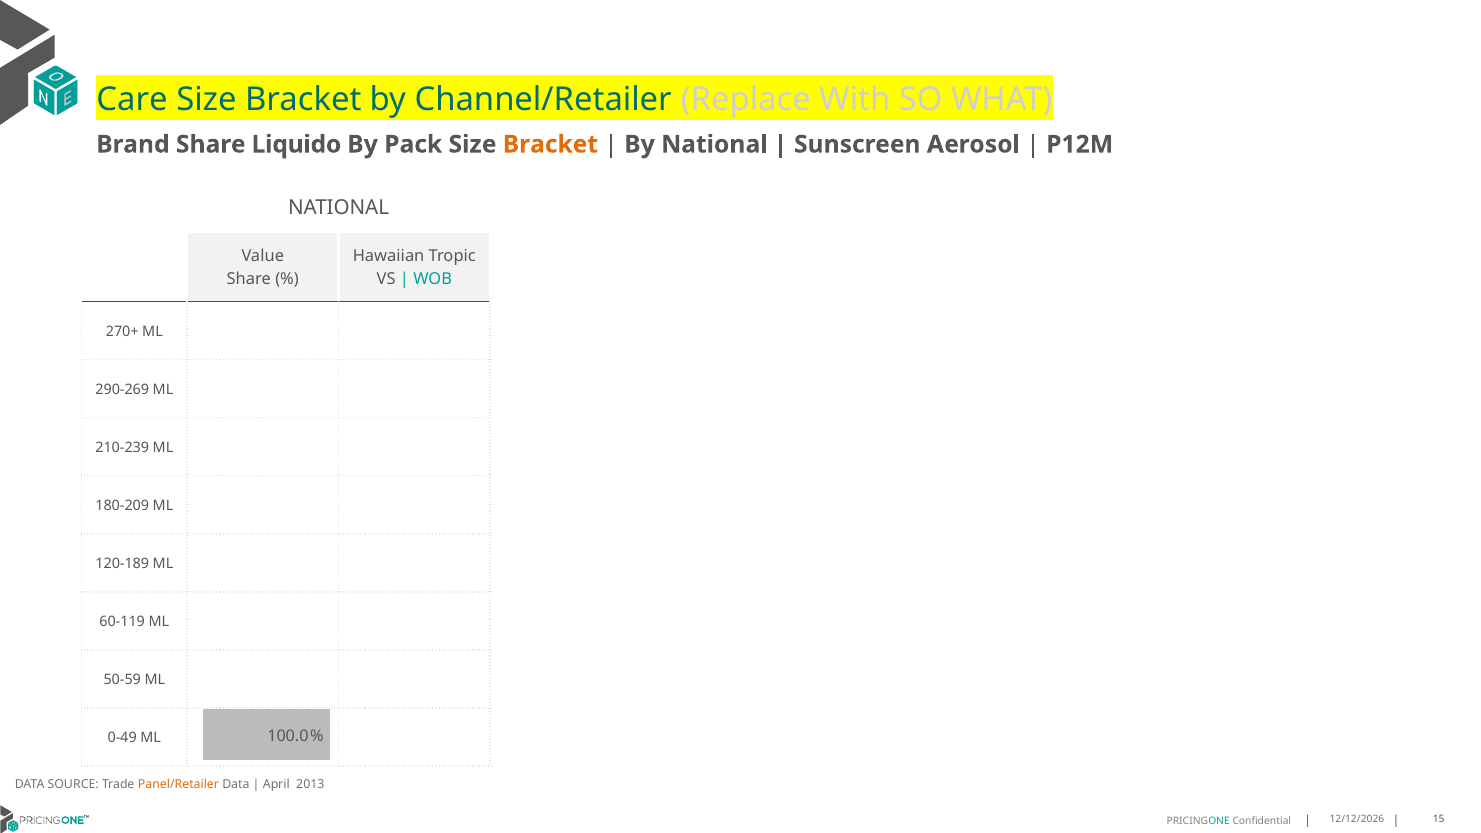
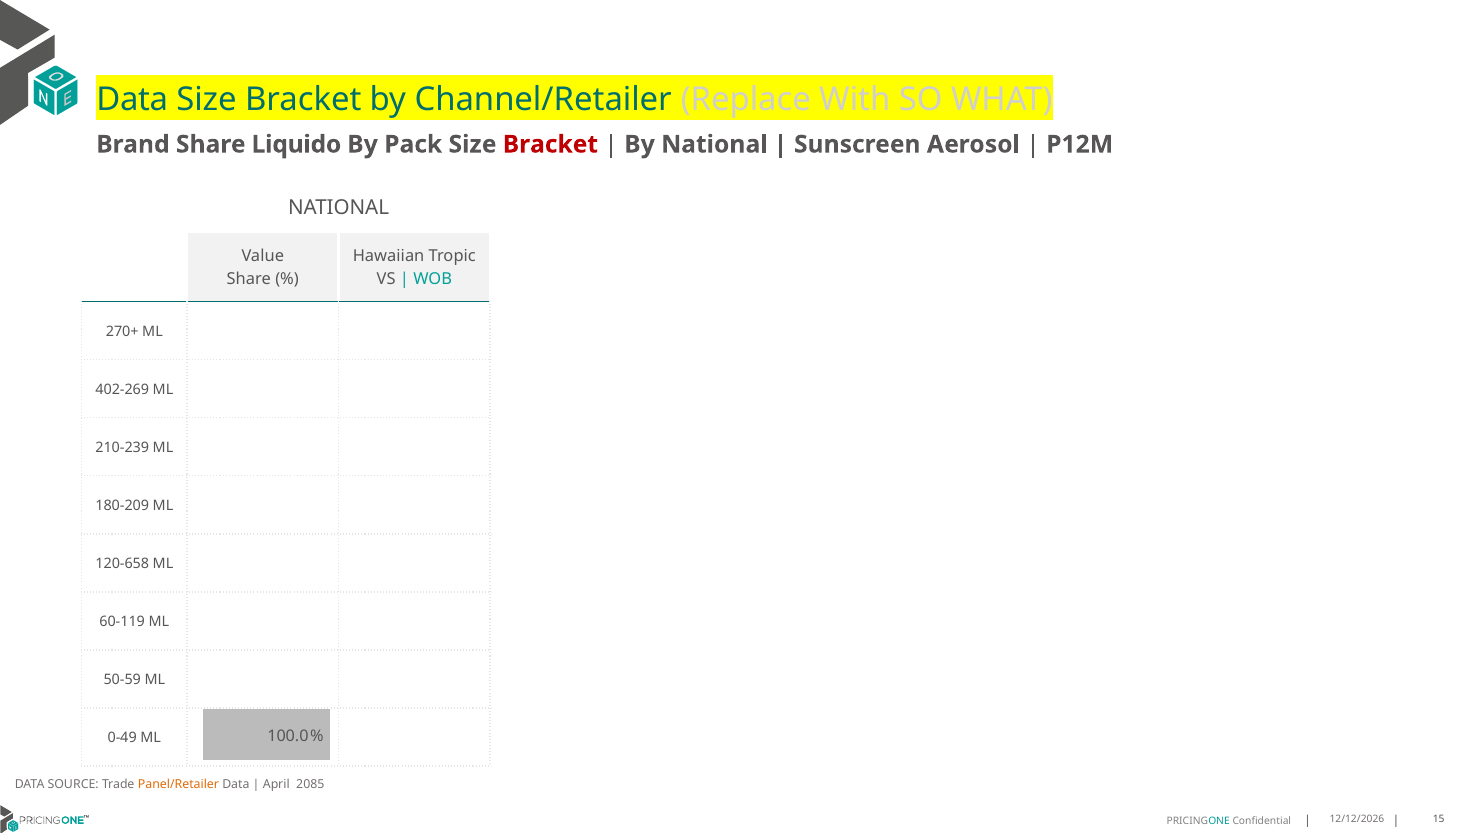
Care: Care -> Data (132, 100)
Bracket colour: orange -> red (550, 144)
290-269: 290-269 -> 402-269 (122, 390)
120-189: 120-189 -> 120-658 (122, 564)
2013: 2013 -> 2085 (310, 785)
